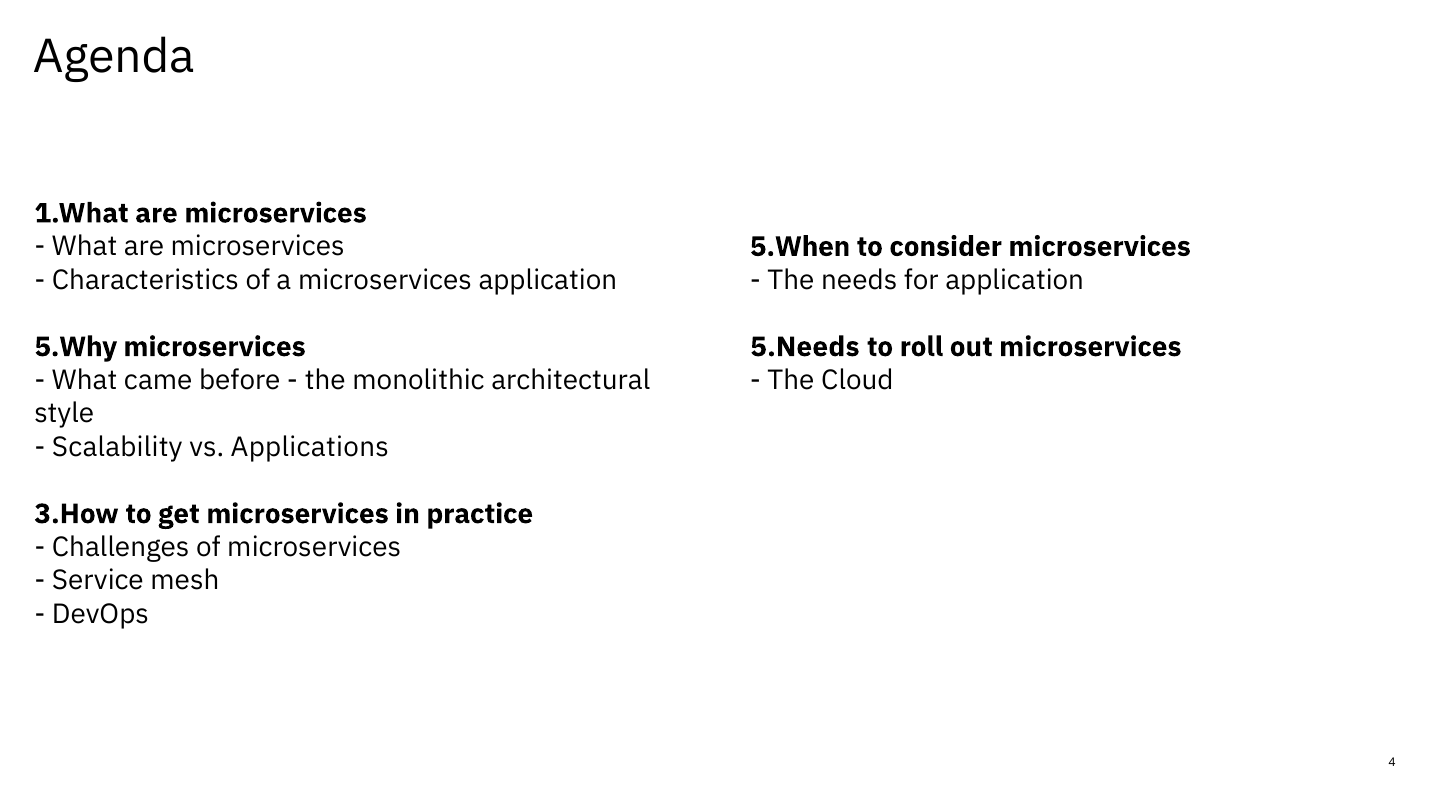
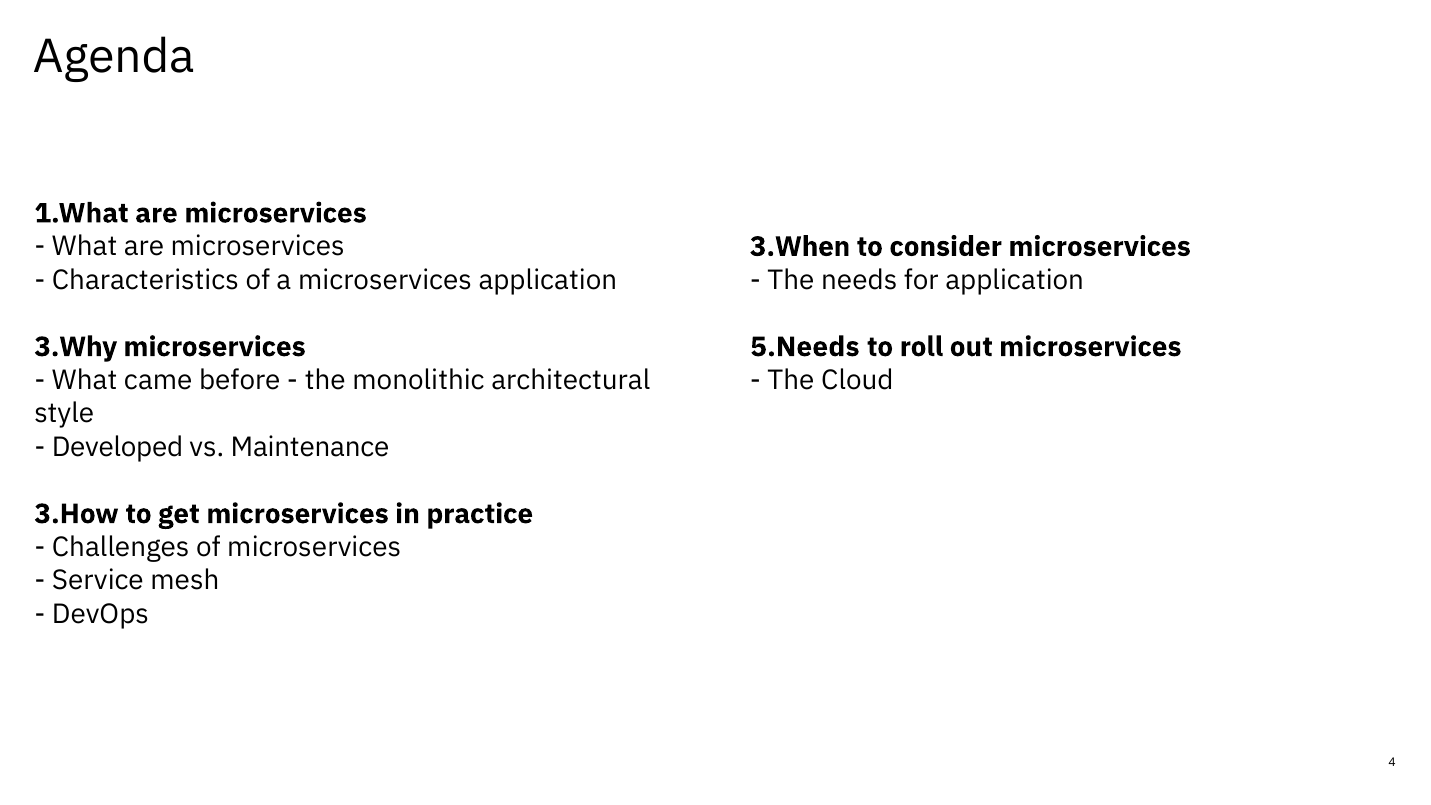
5.When: 5.When -> 3.When (800, 247)
5.Why: 5.Why -> 3.Why (76, 347)
Scalability: Scalability -> Developed (118, 447)
Applications: Applications -> Maintenance (310, 447)
